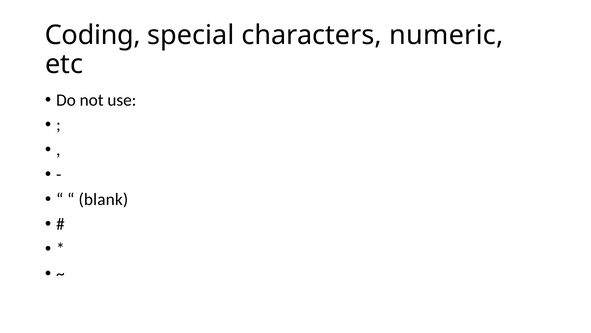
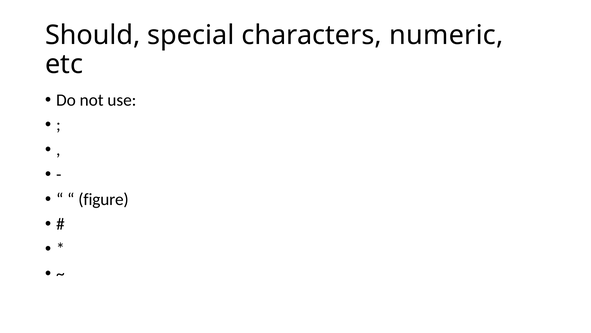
Coding: Coding -> Should (93, 35)
blank: blank -> figure (104, 199)
